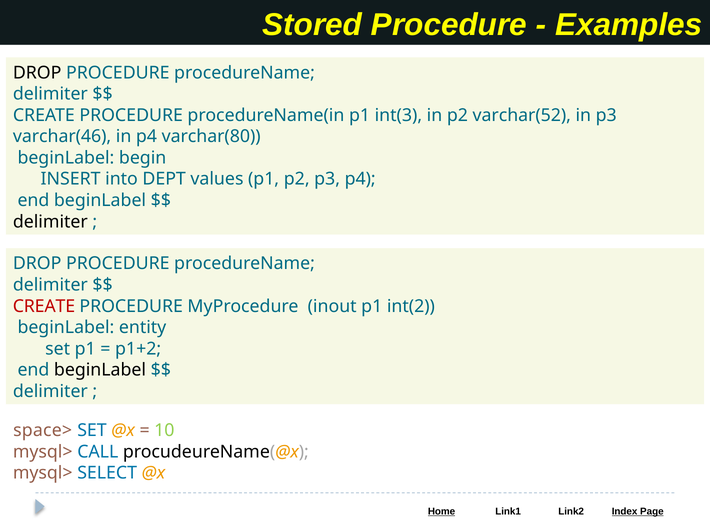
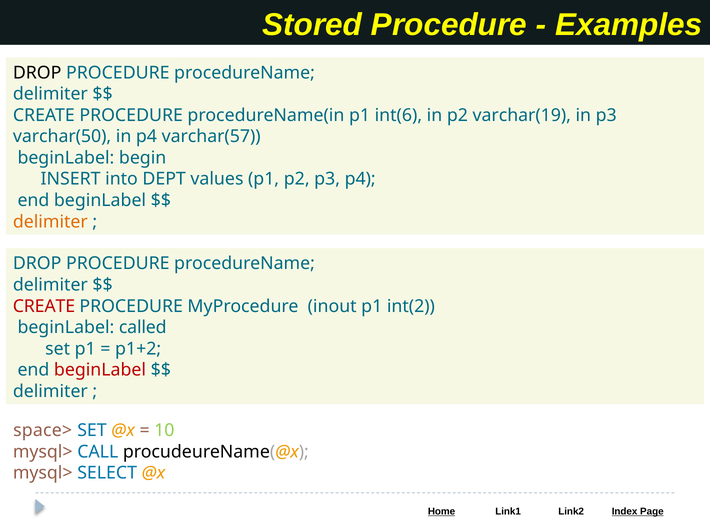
int(3: int(3 -> int(6 (398, 115)
varchar(52: varchar(52 -> varchar(19 (522, 115)
varchar(46: varchar(46 -> varchar(50 (62, 137)
varchar(80: varchar(80 -> varchar(57 (211, 137)
delimiter colour: black -> orange (50, 222)
entity: entity -> called (143, 328)
beginLabel colour: black -> red (100, 370)
